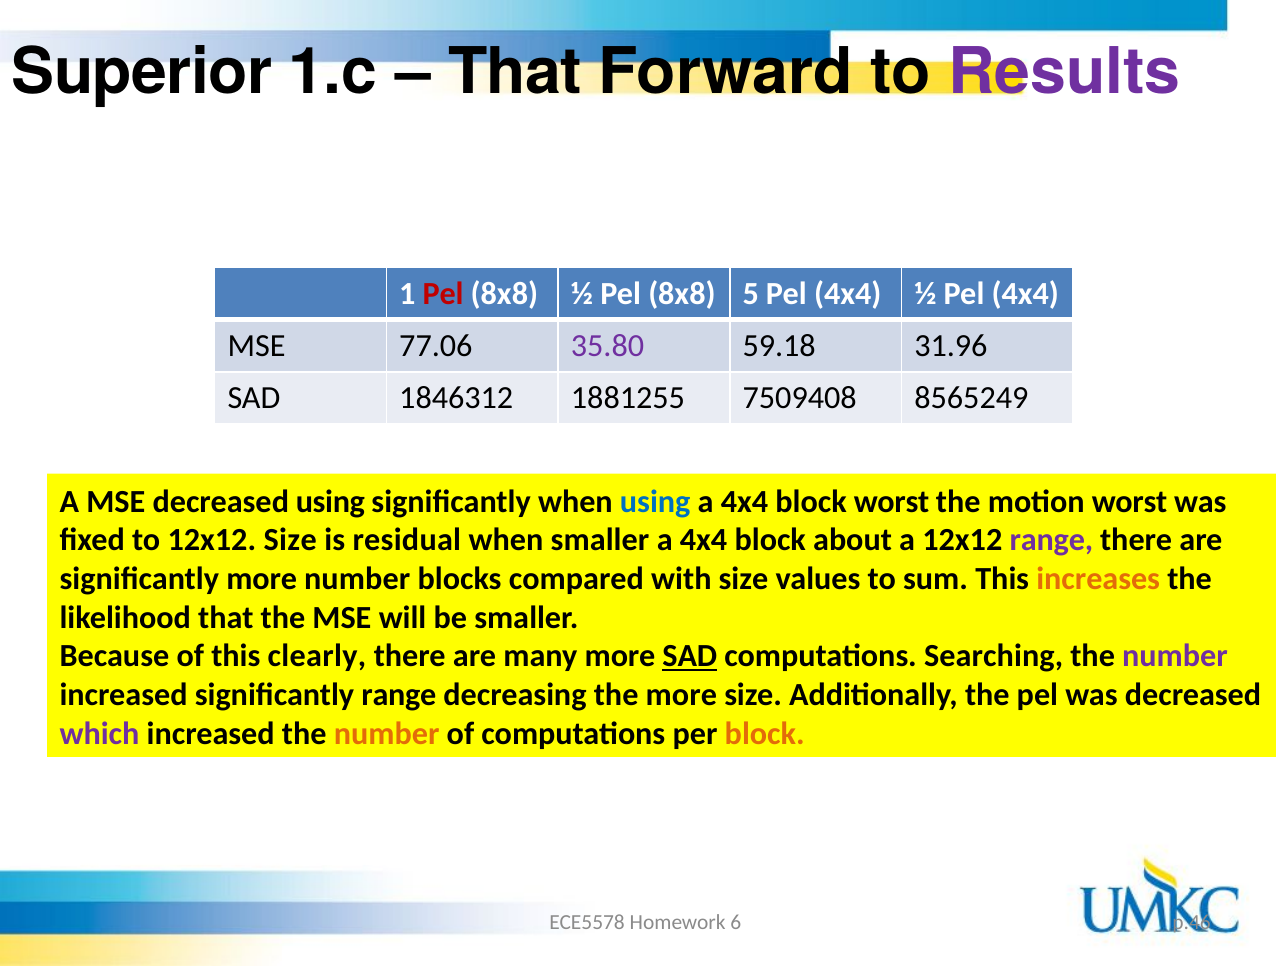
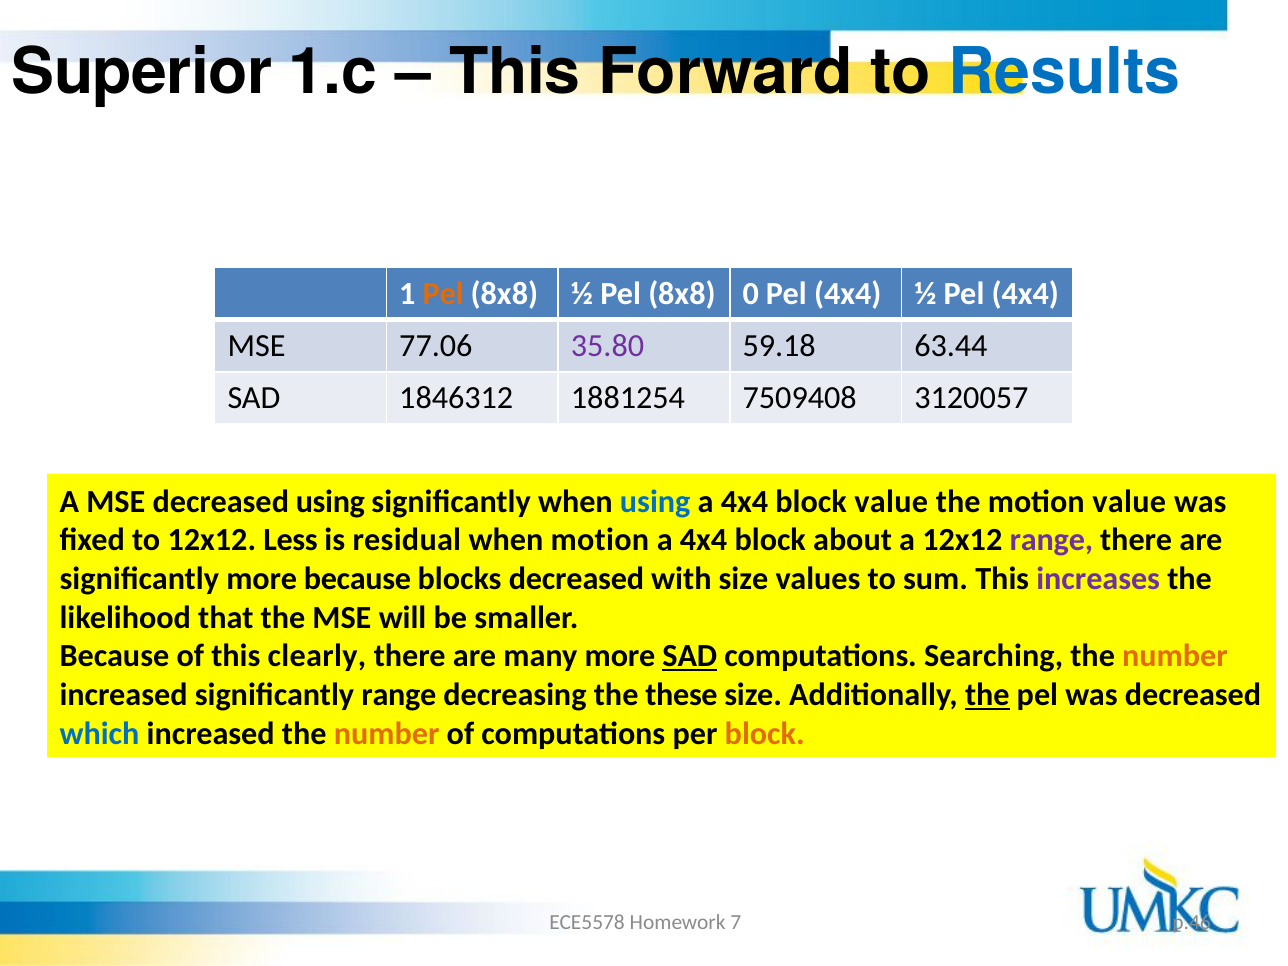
That: That -> This (515, 72)
Results colour: purple -> blue (1065, 72)
Pel colour: red -> orange (443, 294)
5: 5 -> 0 (751, 294)
31.96: 31.96 -> 63.44 (951, 346)
1881255: 1881255 -> 1881254 (628, 398)
8565249: 8565249 -> 3120057 (971, 398)
block worst: worst -> value (891, 502)
motion worst: worst -> value (1129, 502)
12x12 Size: Size -> Less (291, 540)
when smaller: smaller -> motion (600, 540)
more number: number -> because (357, 579)
blocks compared: compared -> decreased (576, 579)
increases colour: orange -> purple (1098, 579)
number colour: purple -> orange (1175, 656)
the more: more -> these (682, 695)
the underline: none -> present (987, 695)
which colour: purple -> blue (100, 733)
6: 6 -> 7 (736, 923)
